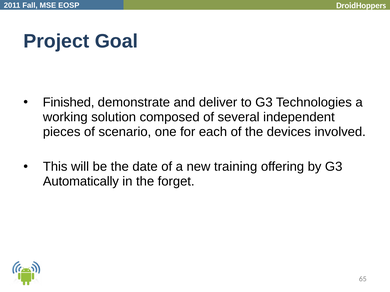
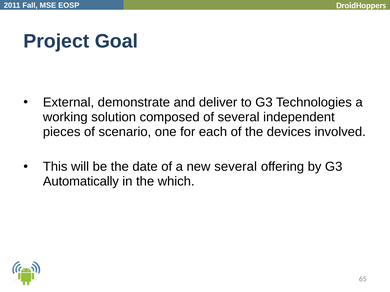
Finished: Finished -> External (69, 102)
new training: training -> several (236, 167)
forget: forget -> which (176, 182)
